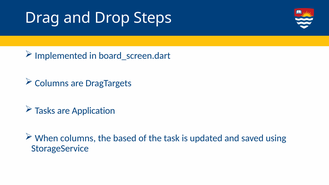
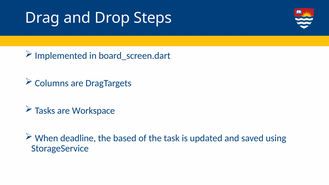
Application: Application -> Workspace (93, 111)
When columns: columns -> deadline (78, 138)
